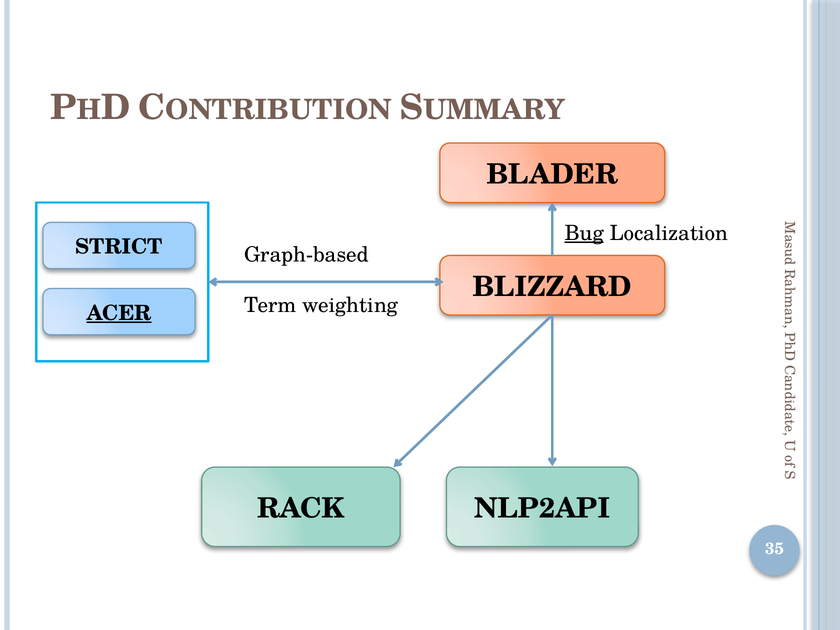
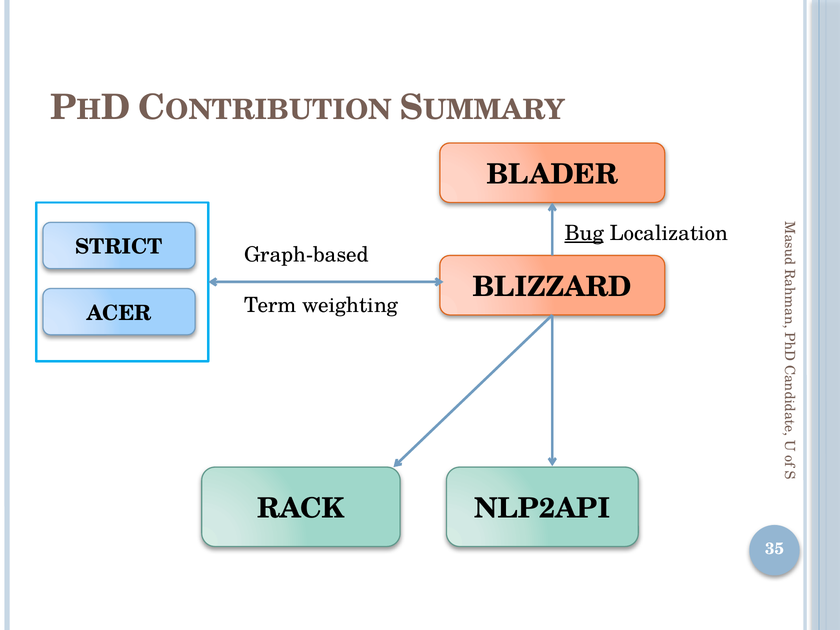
ACER underline: present -> none (119, 313)
